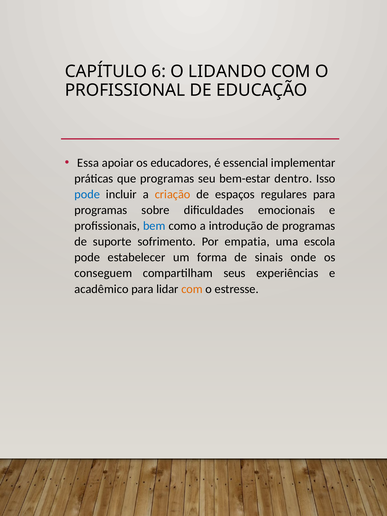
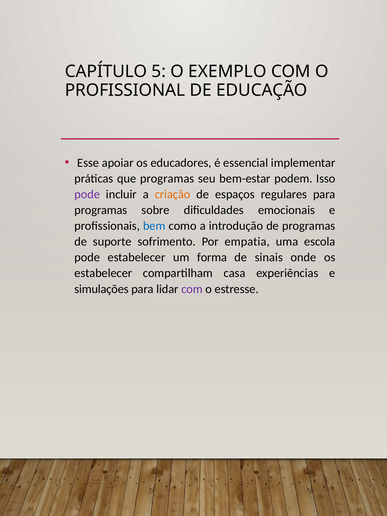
6: 6 -> 5 (159, 72)
LIDANDO: LIDANDO -> EXEMPLO (227, 72)
Essa: Essa -> Esse (88, 163)
dentro: dentro -> podem (293, 179)
pode colour: blue -> purple (87, 194)
conseguem: conseguem -> estabelecer (103, 273)
seus: seus -> casa (234, 273)
acadêmico: acadêmico -> simulações (102, 289)
com colour: orange -> purple (192, 289)
